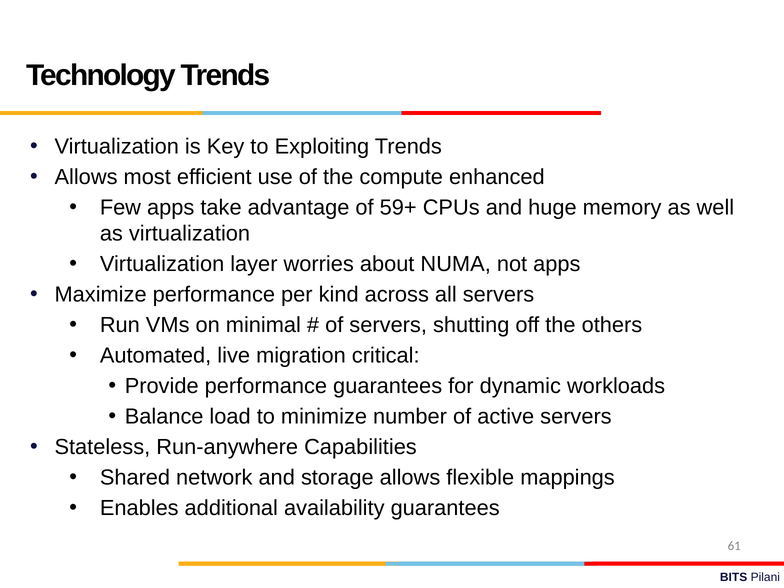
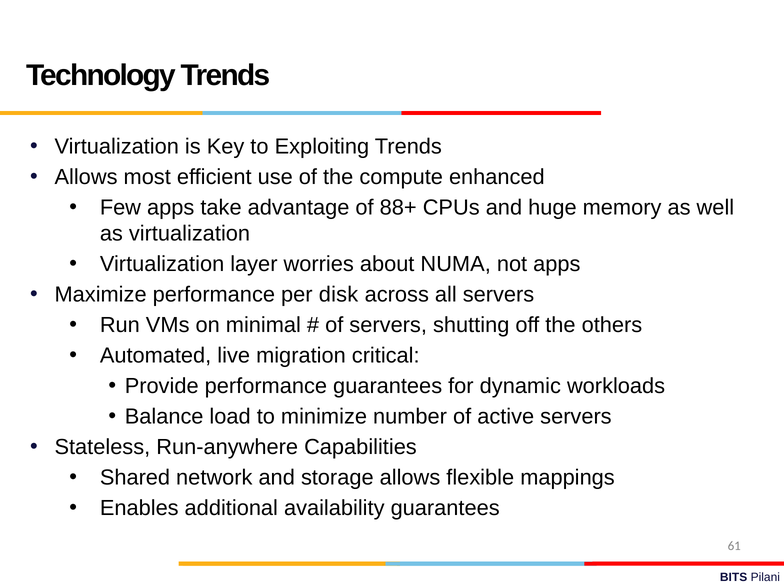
59+: 59+ -> 88+ (398, 208)
kind: kind -> disk (339, 295)
